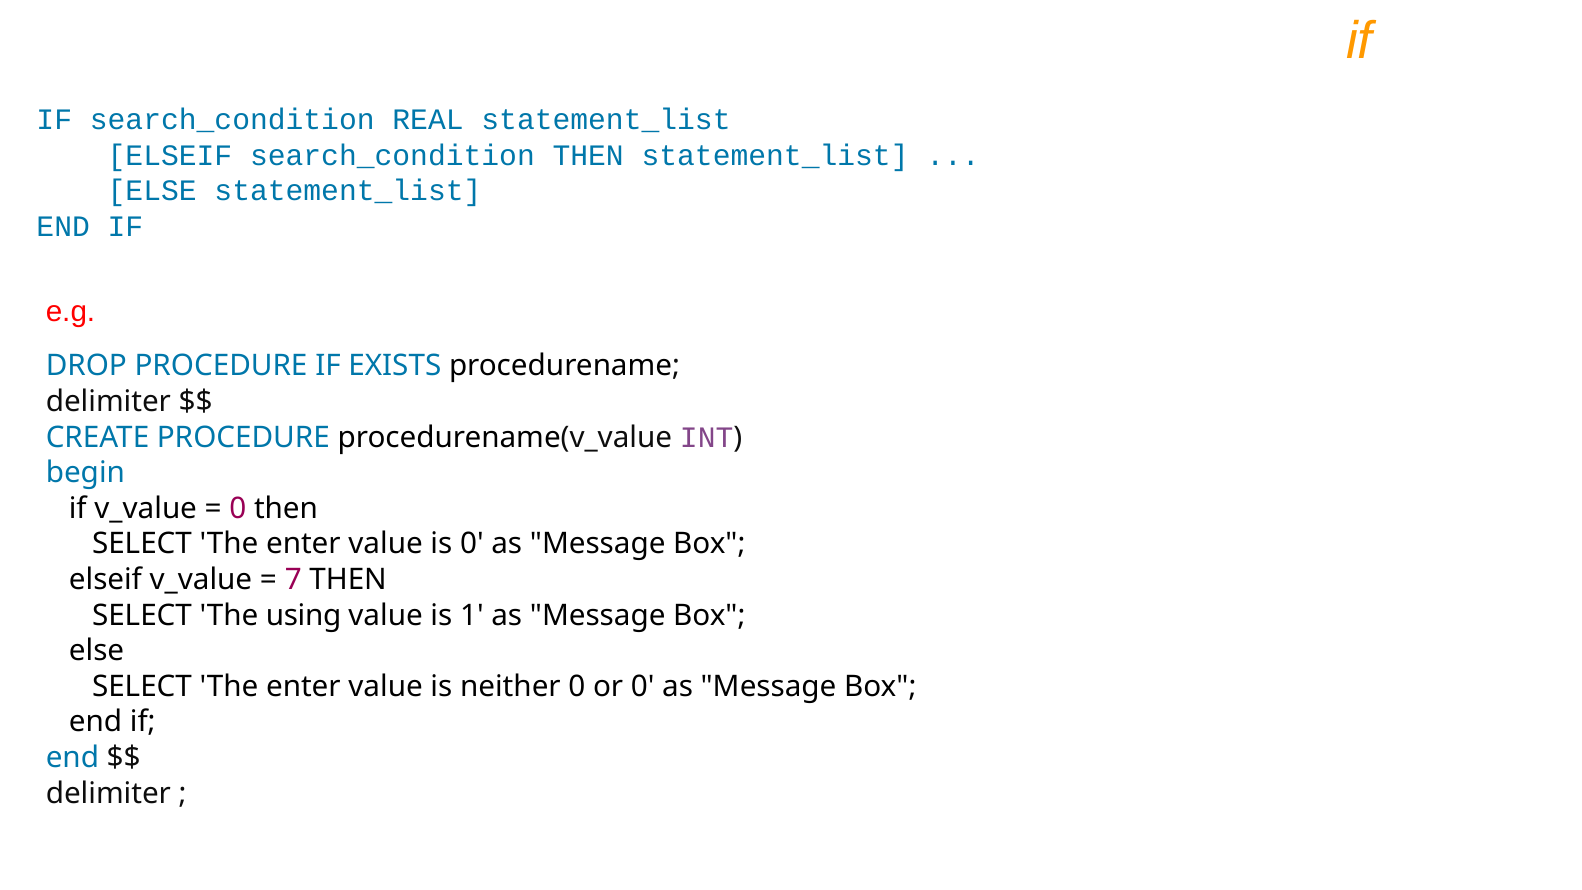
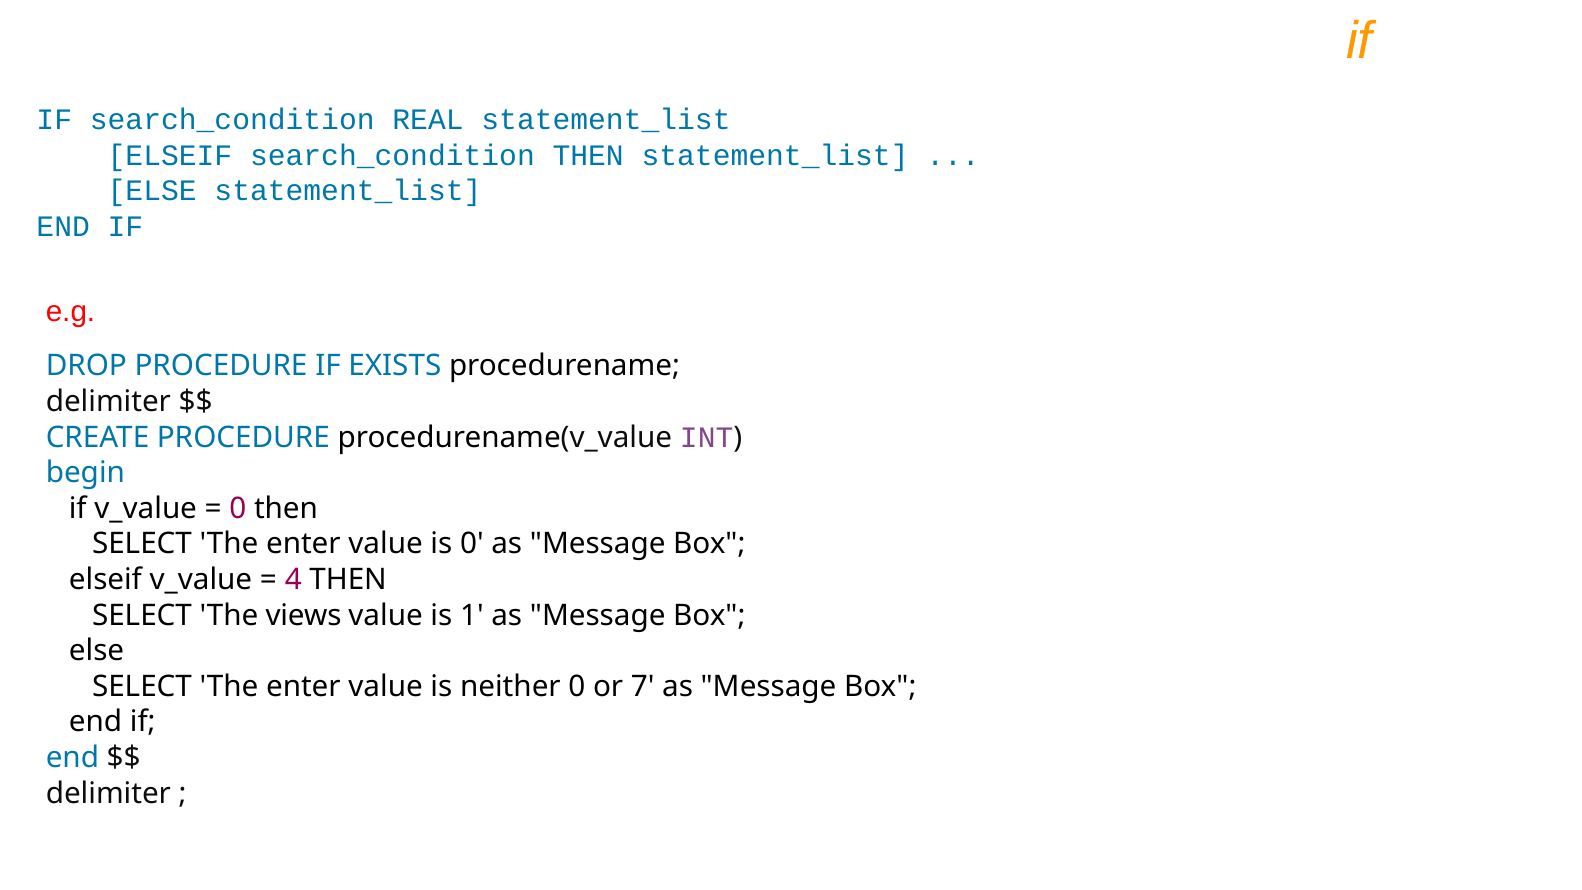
7: 7 -> 4 (293, 580)
using: using -> views (304, 615)
or 0: 0 -> 7 (643, 686)
